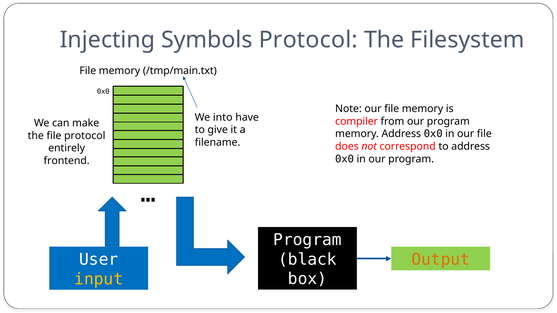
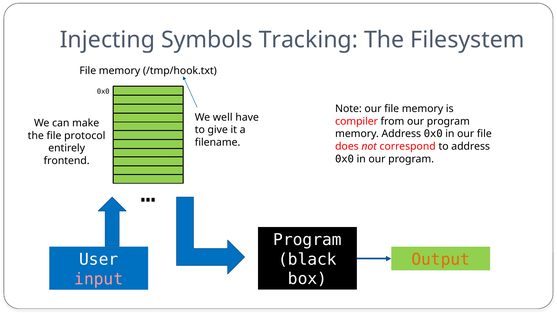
Symbols Protocol: Protocol -> Tracking (308, 40)
/tmp/main.txt: /tmp/main.txt -> /tmp/hook.txt (180, 71)
into: into -> well (223, 117)
input colour: yellow -> pink (99, 279)
